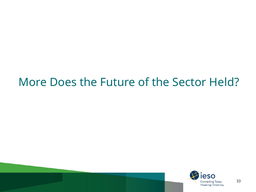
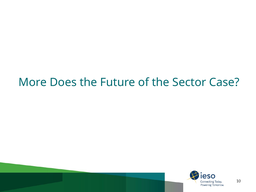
Held: Held -> Case (224, 82)
